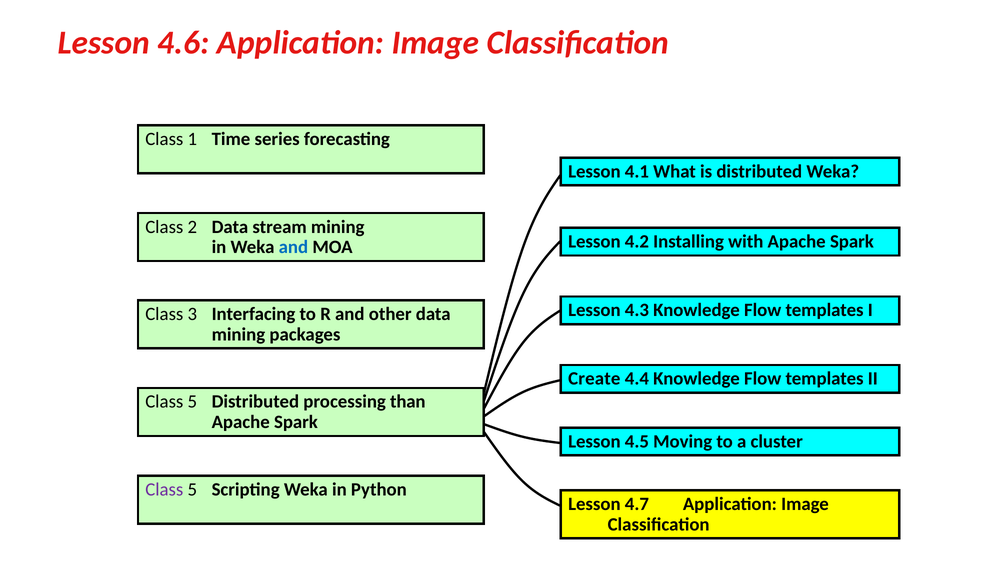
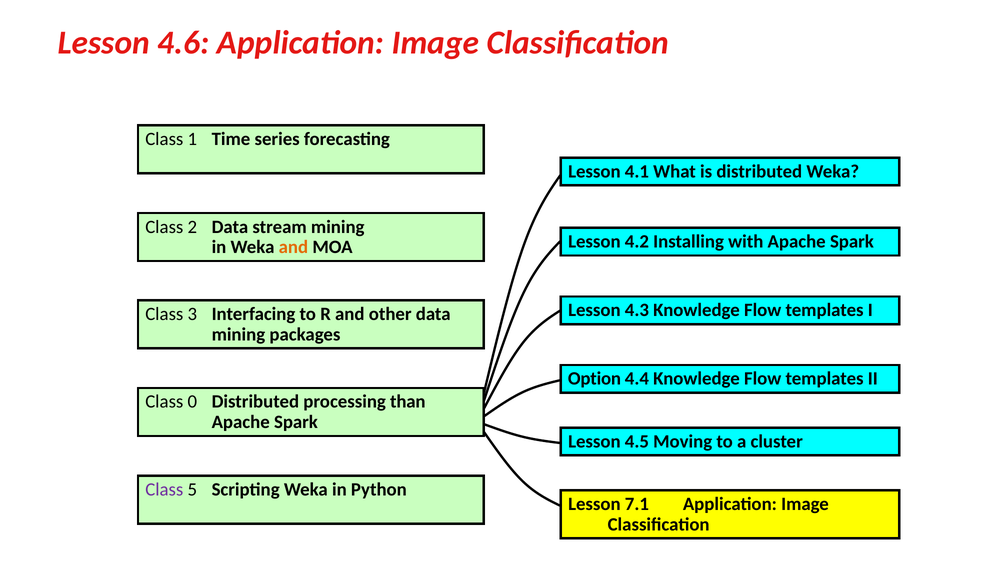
and colour: blue -> orange (293, 247)
Create: Create -> Option (594, 379)
5: 5 -> 0 (192, 402)
4.7: 4.7 -> 7.1 (637, 504)
